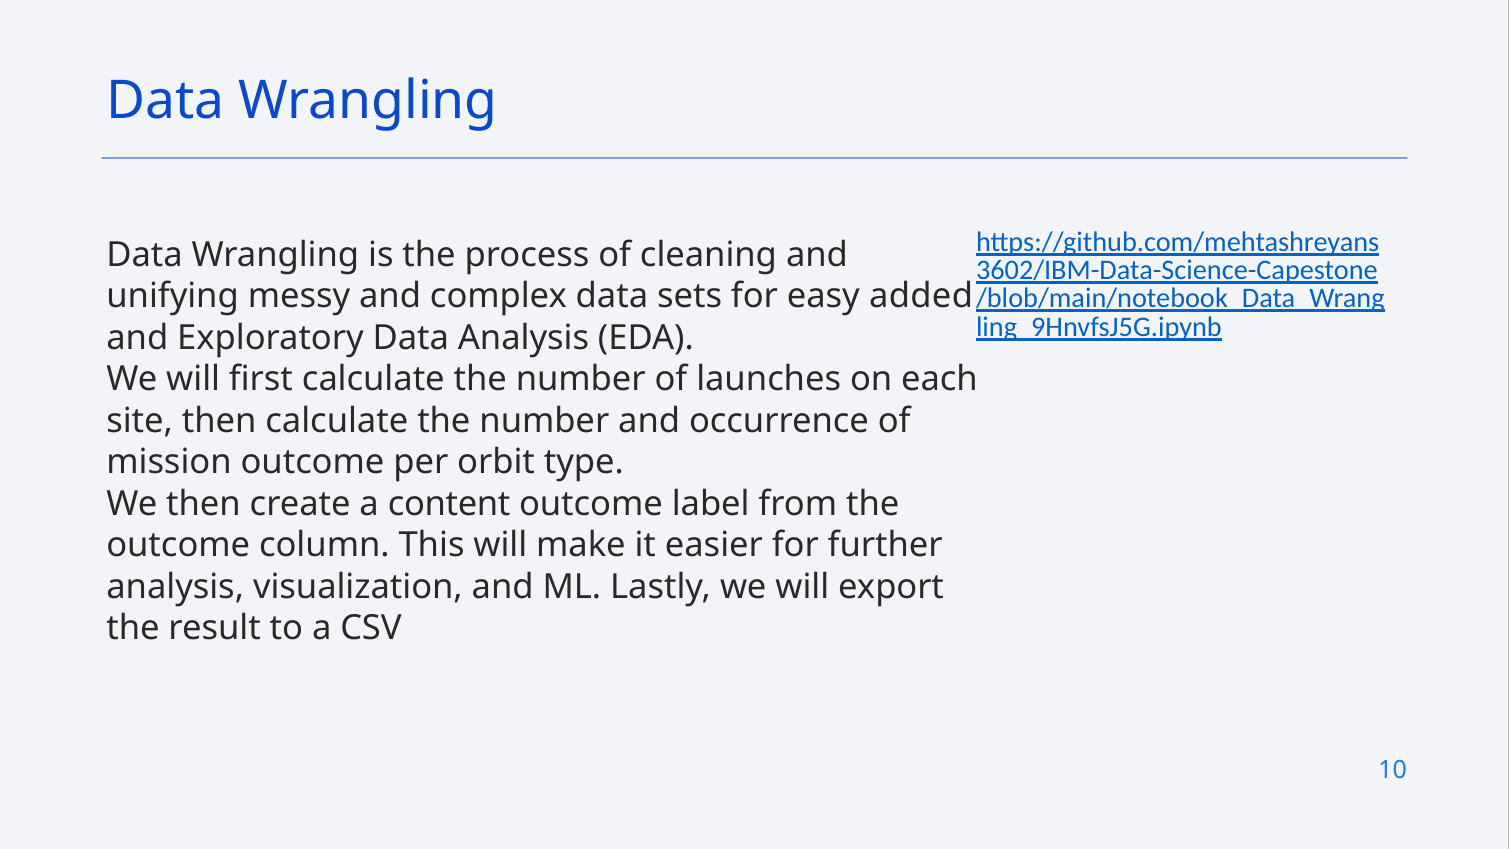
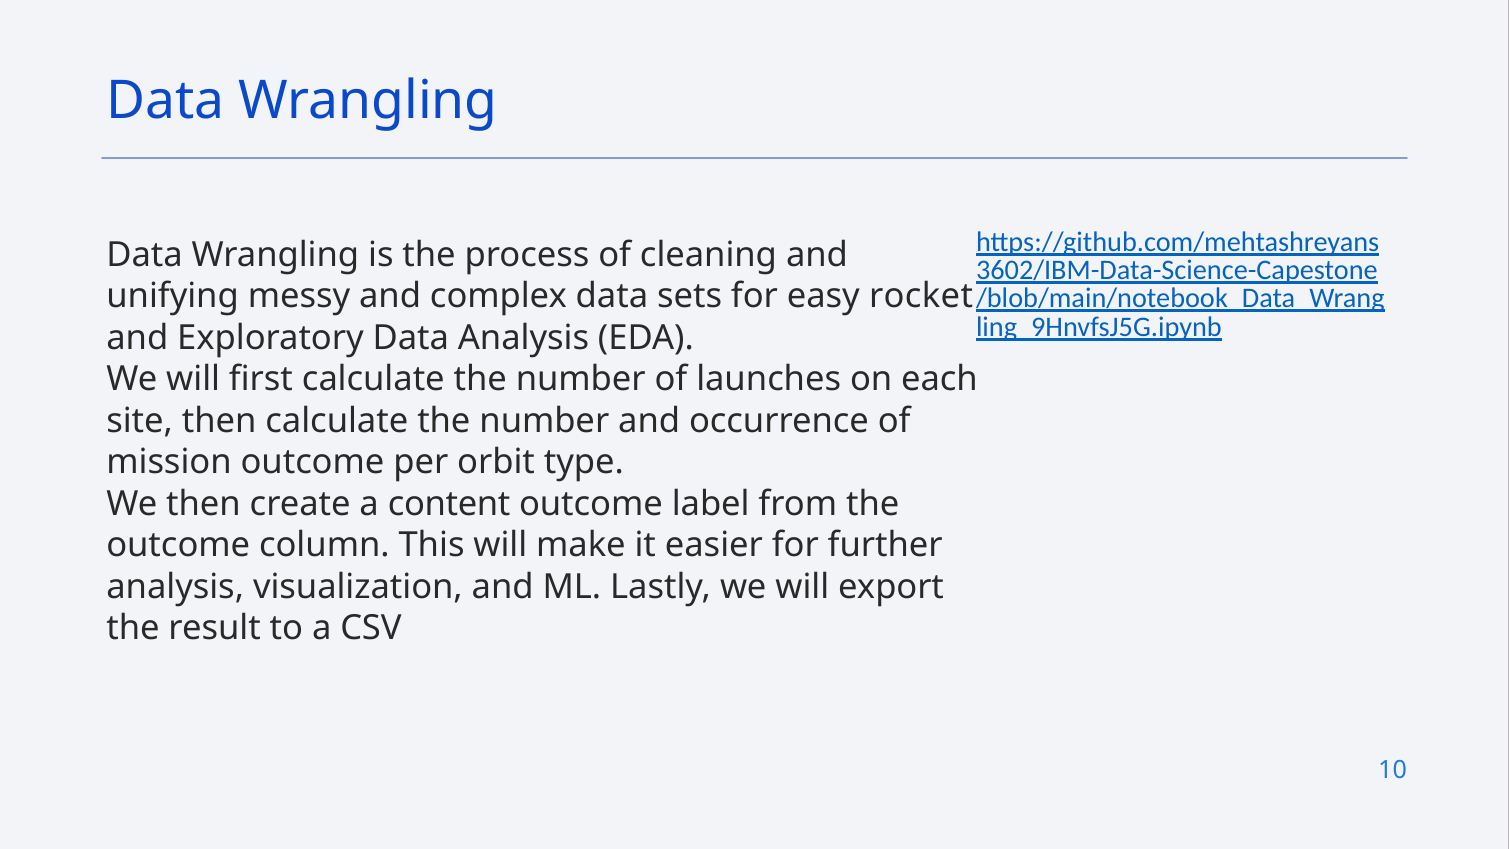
added: added -> rocket (921, 296)
